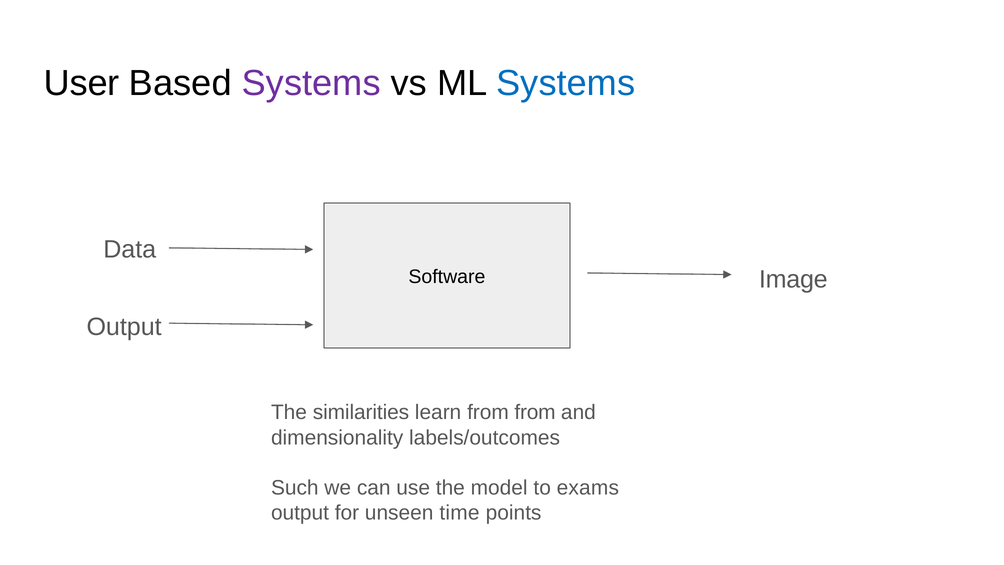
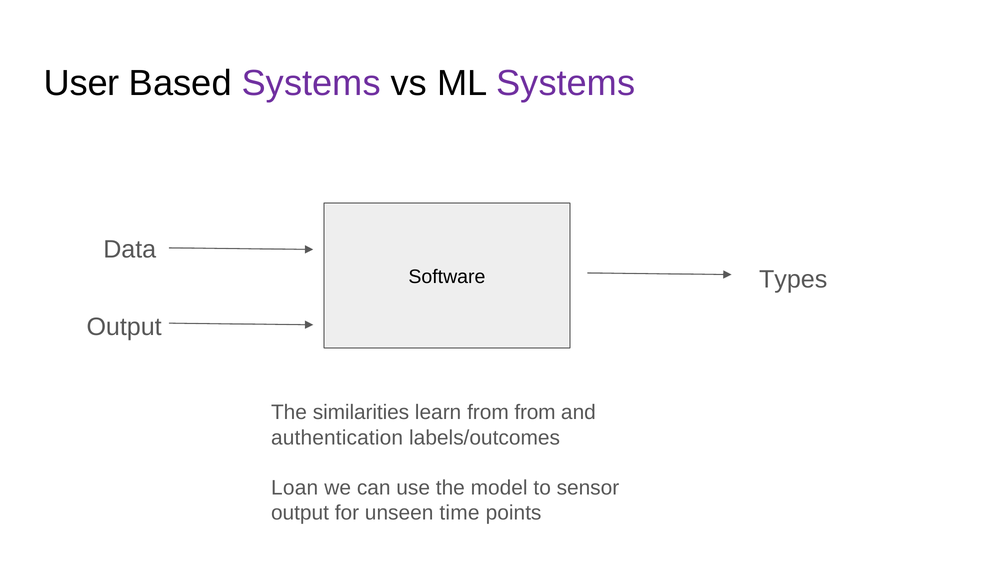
Systems colour: blue -> purple (566, 83)
Image: Image -> Types (793, 279)
dimensionality: dimensionality -> authentication (337, 437)
Such: Such -> Loan (295, 488)
exams: exams -> sensor (588, 488)
